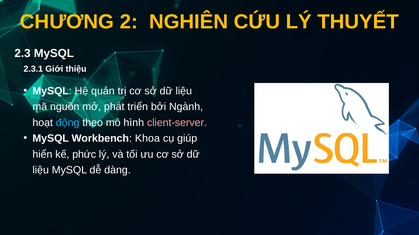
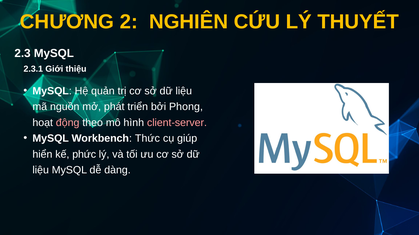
Ngành: Ngành -> Phong (186, 107)
động colour: light blue -> pink (68, 123)
Khoa: Khoa -> Thức (147, 139)
